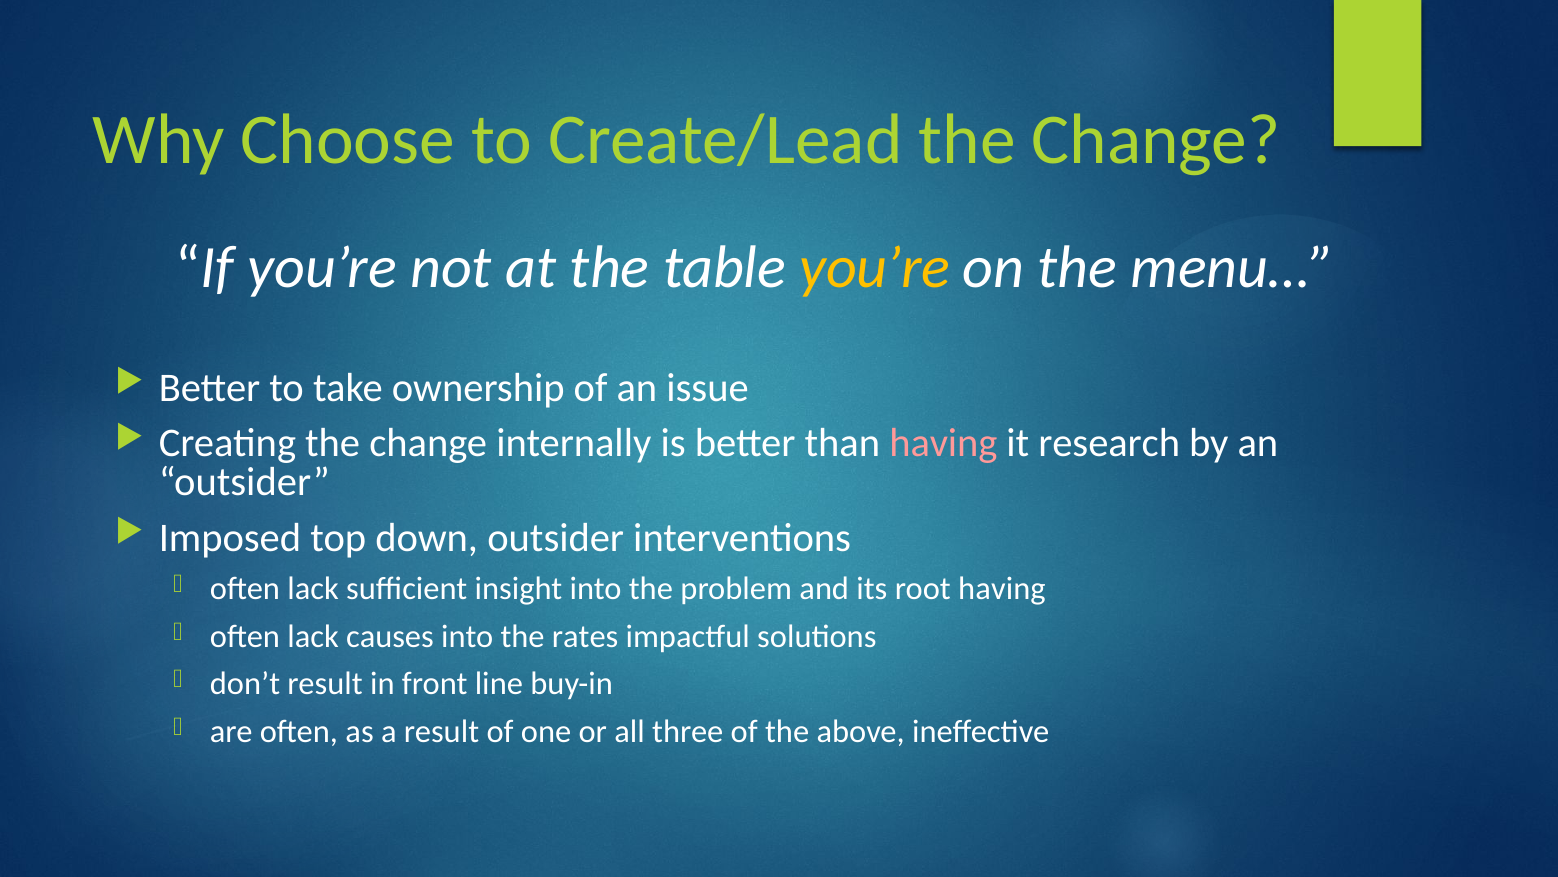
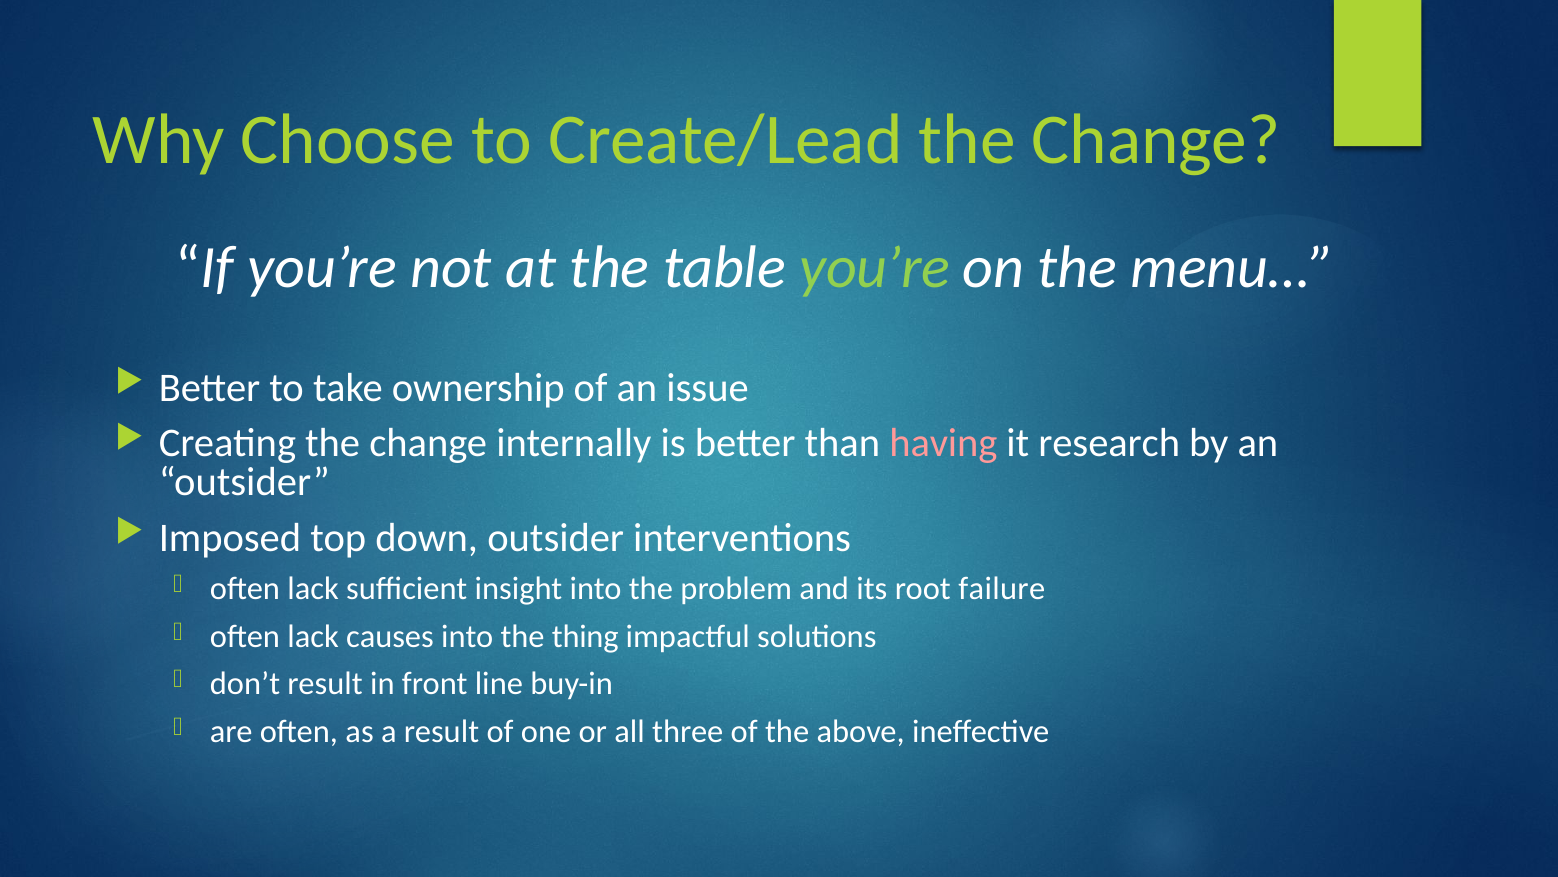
you’re colour: yellow -> light green (875, 267)
root having: having -> failure (1002, 589)
rates: rates -> thing (585, 636)
